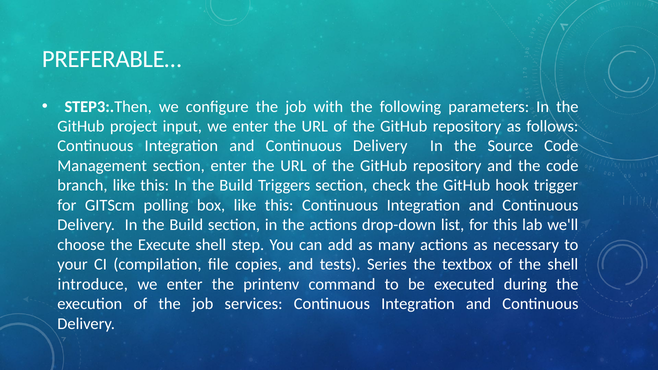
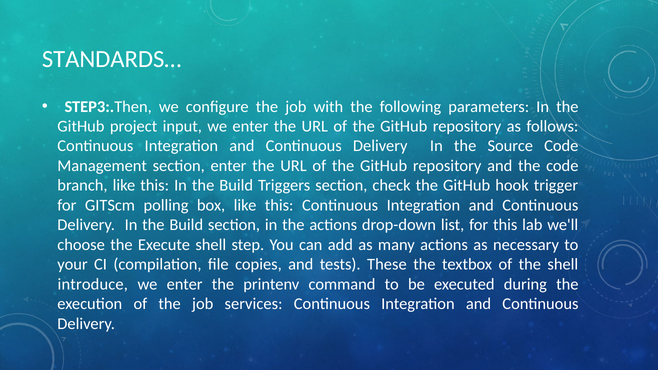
PREFERABLE…: PREFERABLE… -> STANDARDS… (112, 59)
Series: Series -> These (387, 265)
